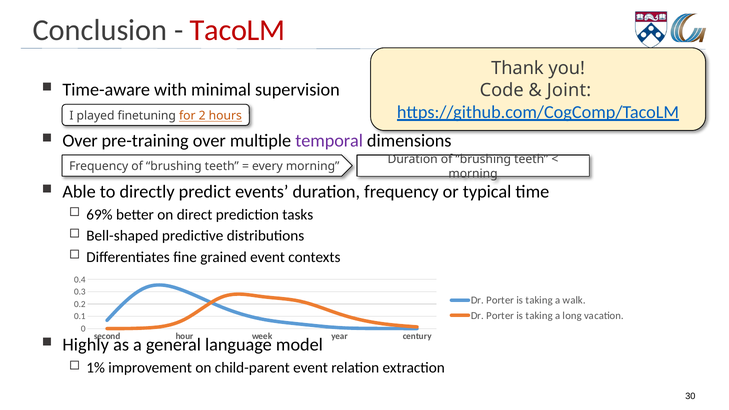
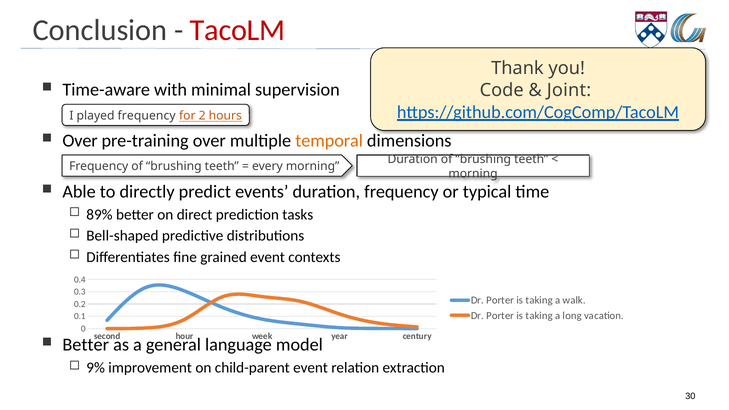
played finetuning: finetuning -> frequency (147, 116)
temporal colour: purple -> orange (329, 141)
69%: 69% -> 89% (99, 215)
Highly: Highly -> Better (86, 345)
1%: 1% -> 9% (96, 368)
